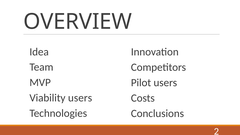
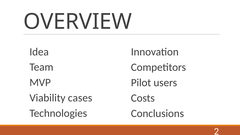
Viability users: users -> cases (80, 98)
